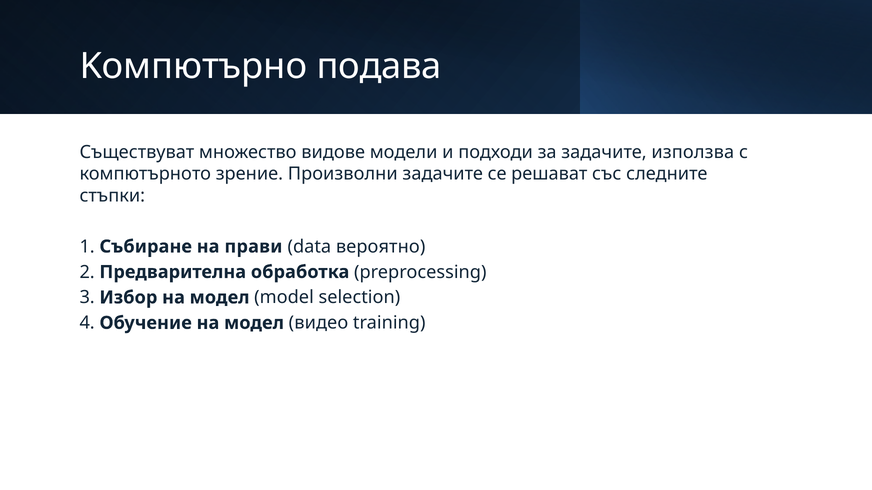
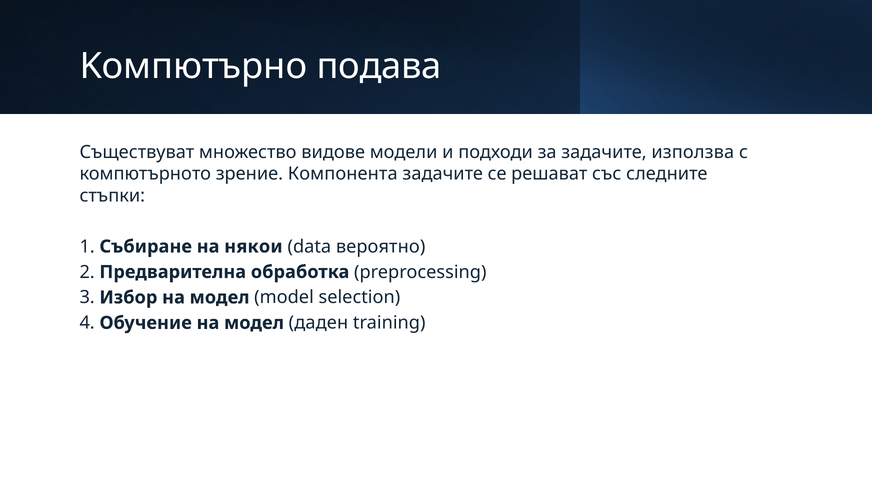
Произволни: Произволни -> Компонента (343, 174)
прави: прави -> някои (253, 247)
видео: видео -> даден (318, 323)
